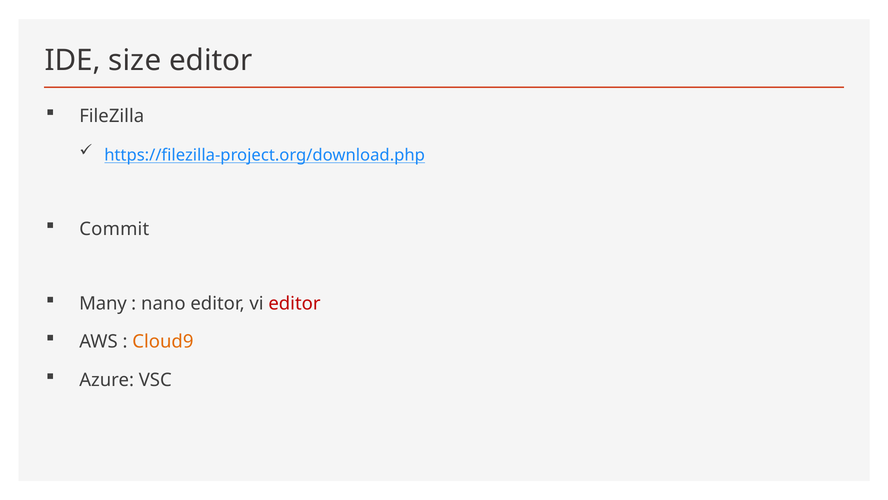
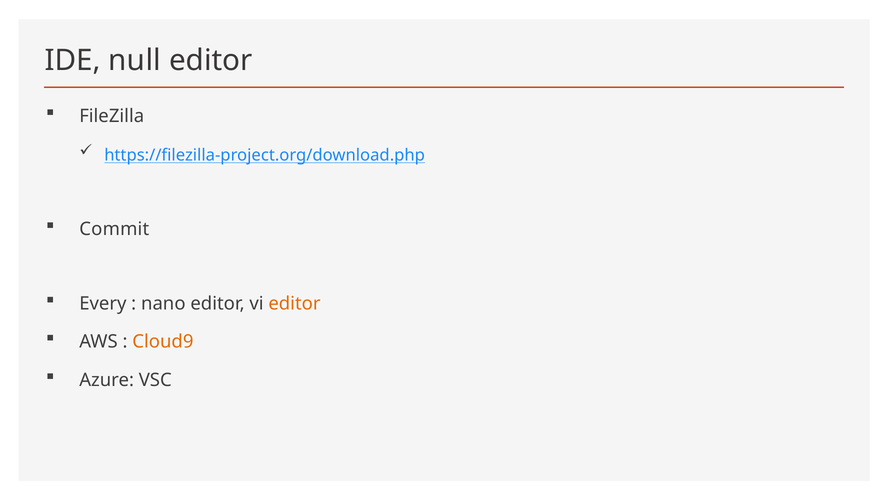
size: size -> null (135, 60)
Many: Many -> Every (103, 303)
editor colour: red -> orange (294, 303)
